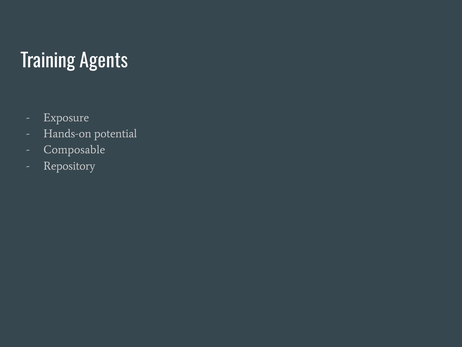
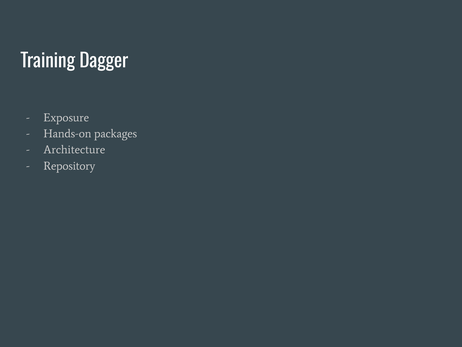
Agents: Agents -> Dagger (104, 61)
potential: potential -> packages (116, 134)
Composable: Composable -> Architecture (74, 150)
